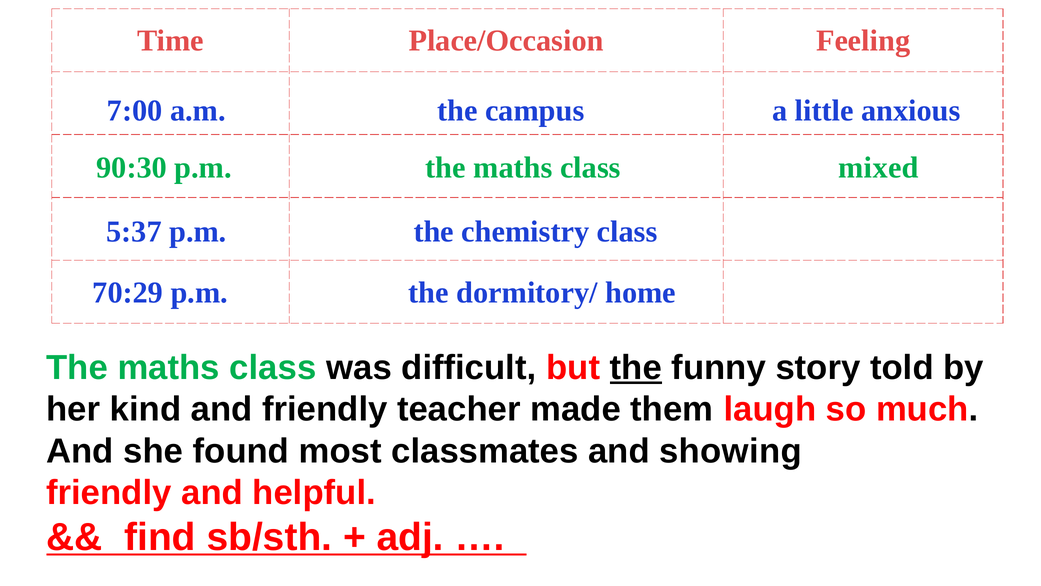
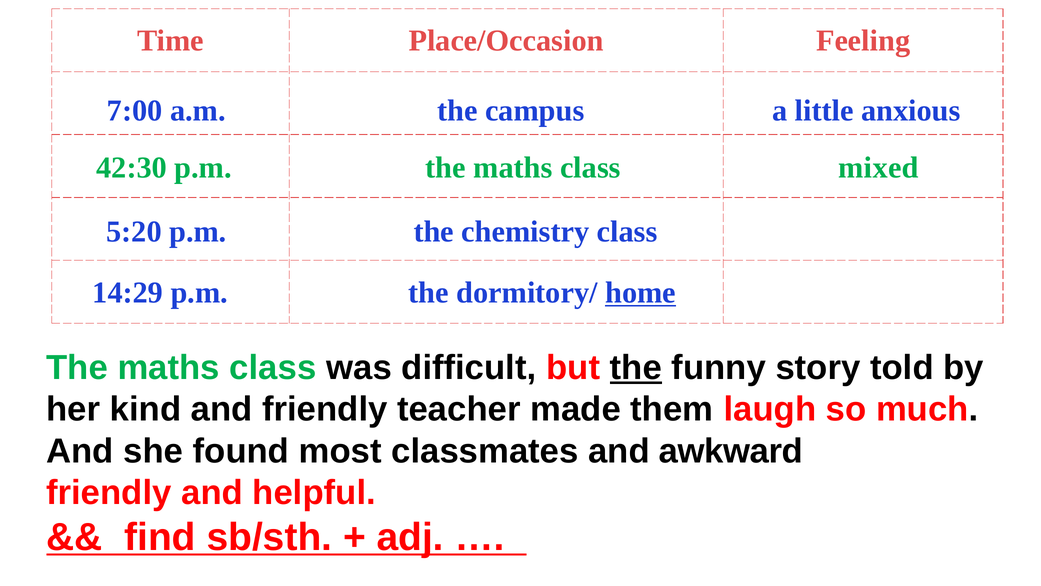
90:30: 90:30 -> 42:30 (132, 168)
5:37: 5:37 -> 5:20 (134, 231)
70:29: 70:29 -> 14:29 (128, 293)
home underline: none -> present (641, 293)
showing: showing -> awkward (731, 451)
